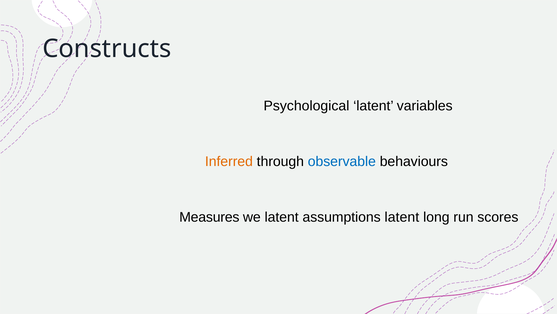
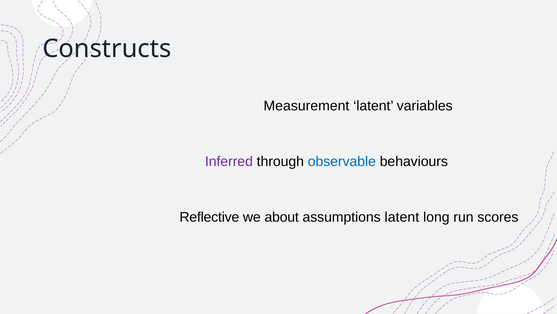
Psychological: Psychological -> Measurement (306, 106)
Inferred colour: orange -> purple (229, 161)
Measures: Measures -> Reflective (209, 217)
we latent: latent -> about (282, 217)
